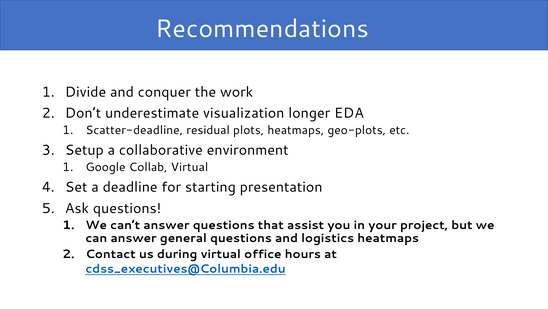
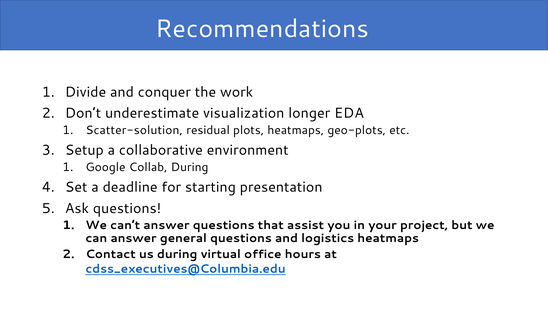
Scatter-deadline: Scatter-deadline -> Scatter-solution (134, 130)
Collab Virtual: Virtual -> During (190, 167)
